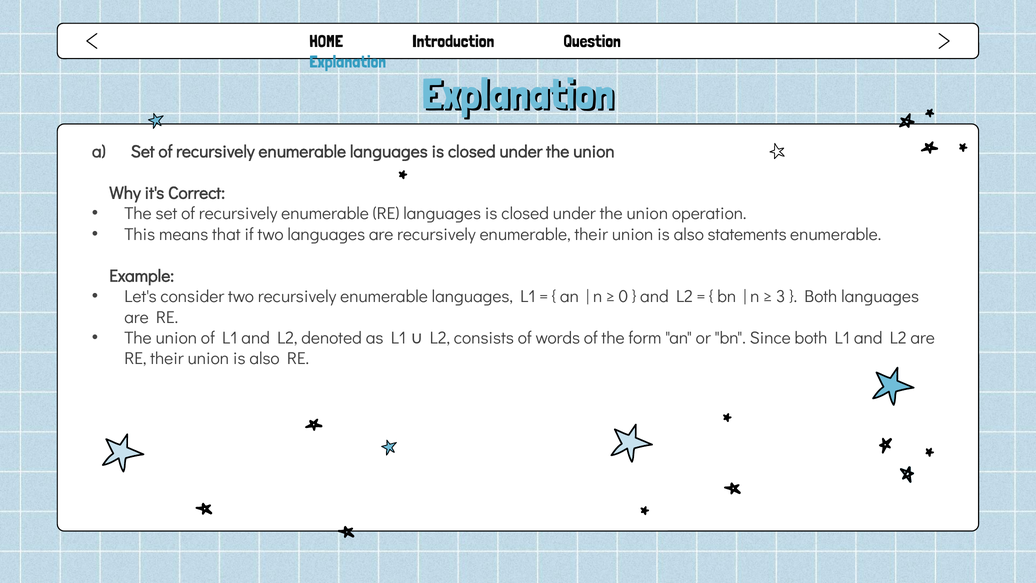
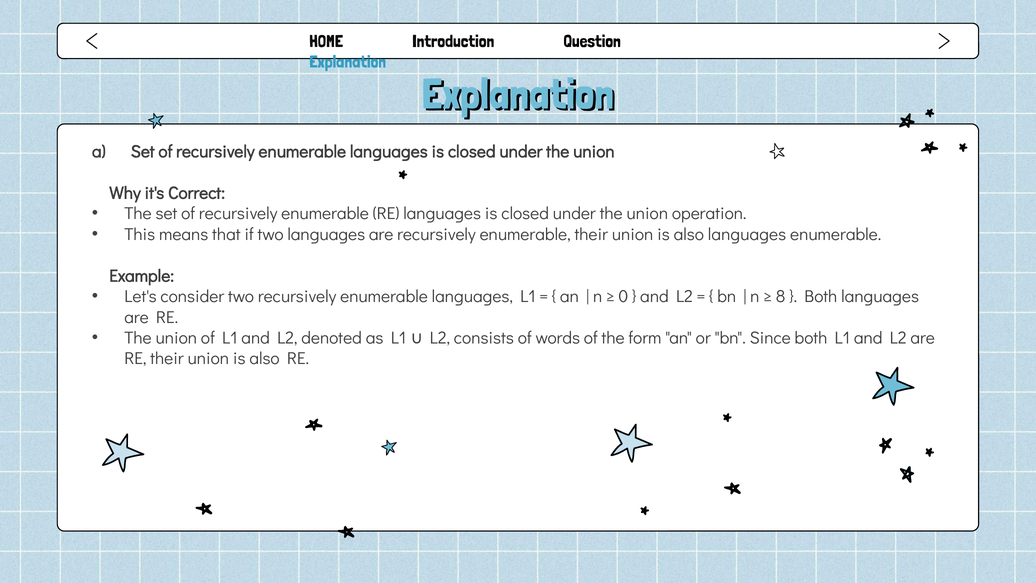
also statements: statements -> languages (747, 234)
3: 3 -> 8 (781, 297)
